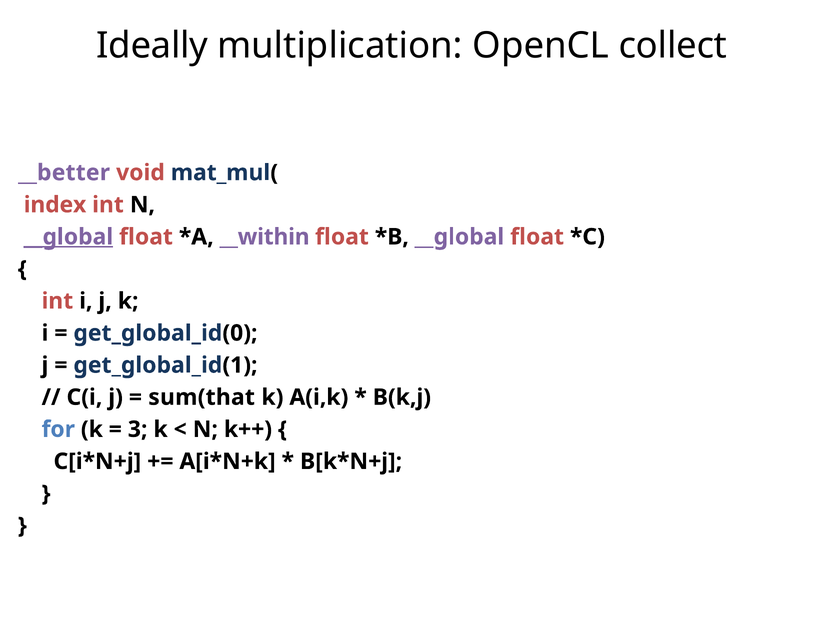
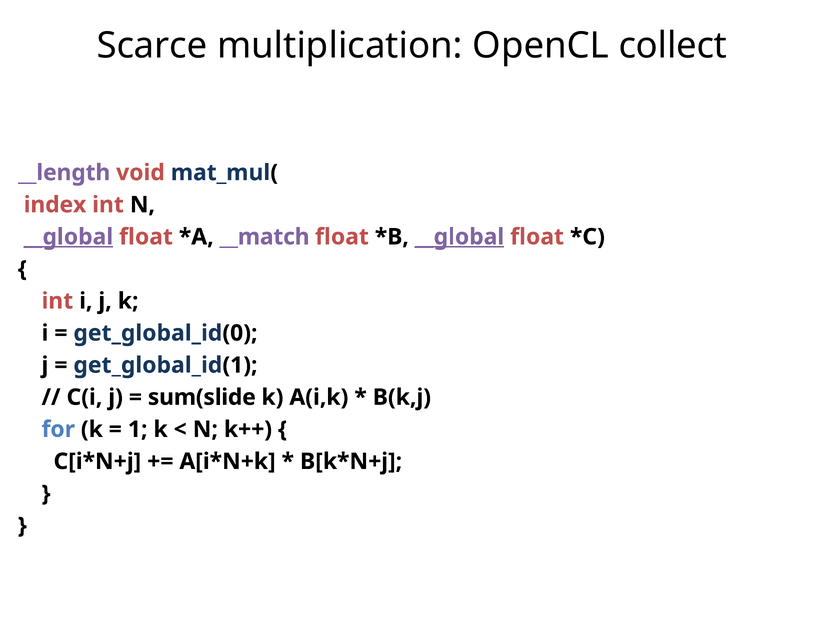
Ideally: Ideally -> Scarce (152, 46)
__better: __better -> __length (64, 173)
__within: __within -> __match (264, 237)
__global underline: none -> present (460, 237)
sum(that: sum(that -> sum(slide (202, 397)
3: 3 -> 1 (138, 429)
